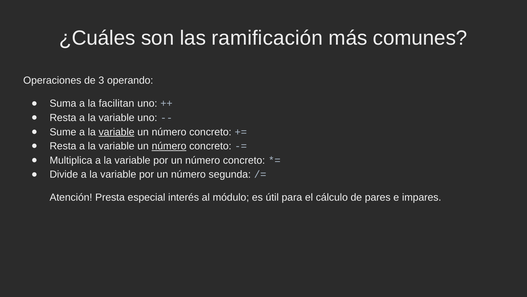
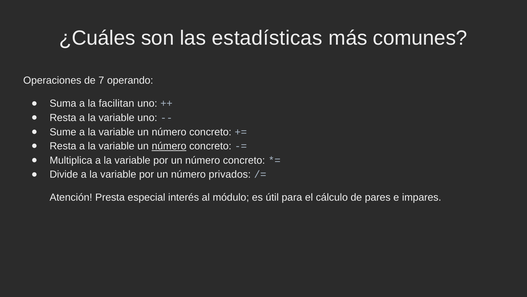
ramificación: ramificación -> estadísticas (267, 38)
3: 3 -> 7 (101, 80)
variable underline: present -> none (117, 132)
segunda: segunda -> privados (230, 174)
